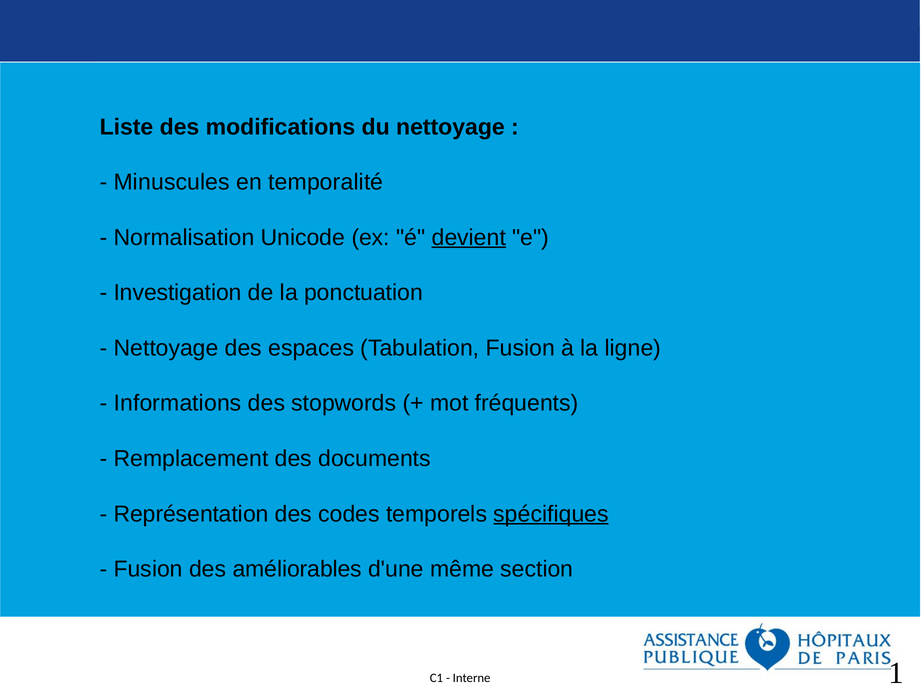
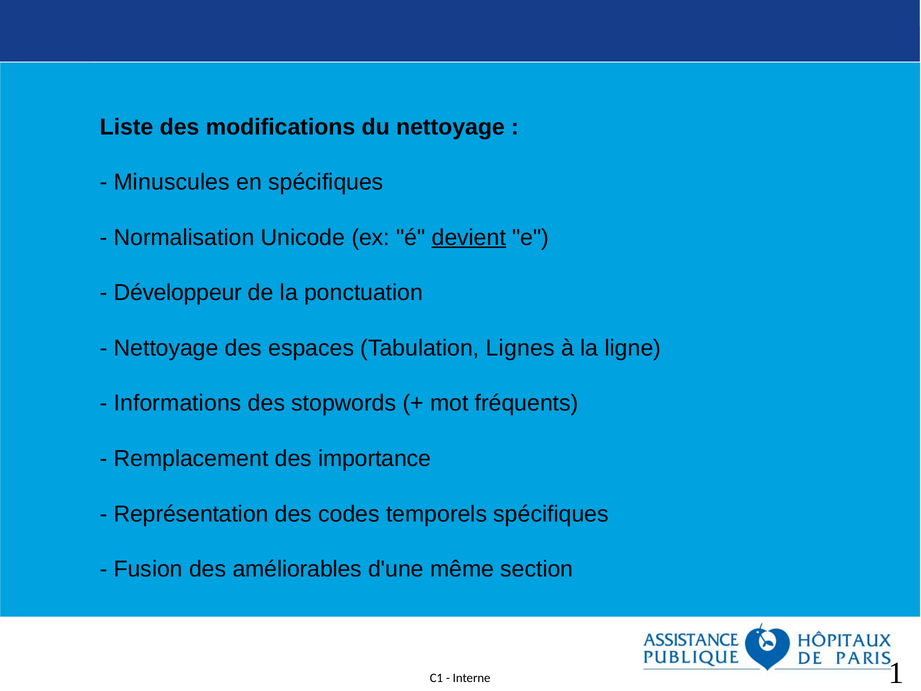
en temporalité: temporalité -> spécifiques (326, 182)
Investigation: Investigation -> Développeur (178, 293)
Tabulation Fusion: Fusion -> Lignes (520, 348)
documents: documents -> importance (375, 458)
spécifiques underline: present -> none (551, 514)
